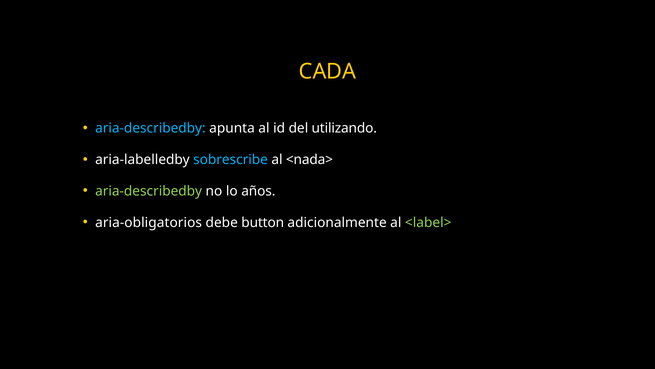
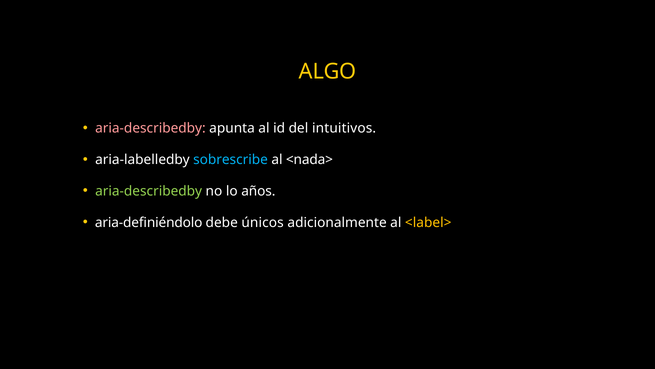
CADA: CADA -> ALGO (328, 71)
aria-describedby colour: light blue -> pink (150, 128)
utilizando: utilizando -> intuitivos (344, 128)
aria-obligatorios: aria-obligatorios -> aria-definiéndolo (149, 222)
button: button -> únicos (263, 222)
<label> colour: light green -> yellow (428, 222)
